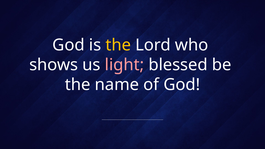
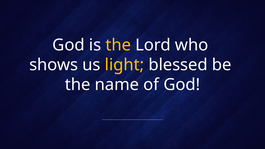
light colour: pink -> yellow (124, 65)
